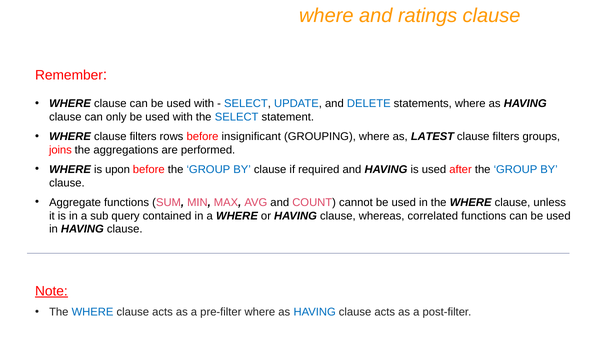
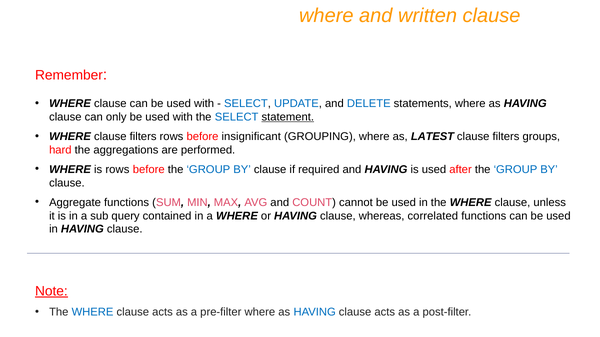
ratings: ratings -> written (428, 16)
statement underline: none -> present (288, 117)
joins: joins -> hard (60, 150)
is upon: upon -> rows (117, 170)
